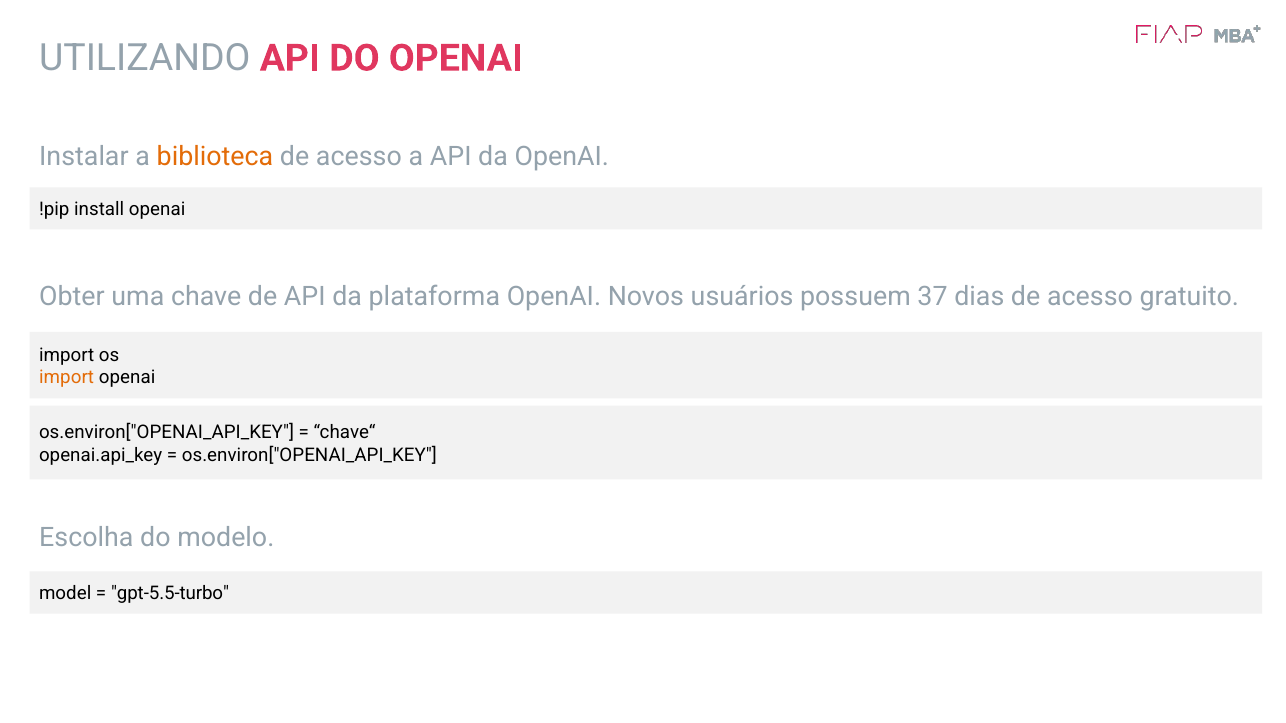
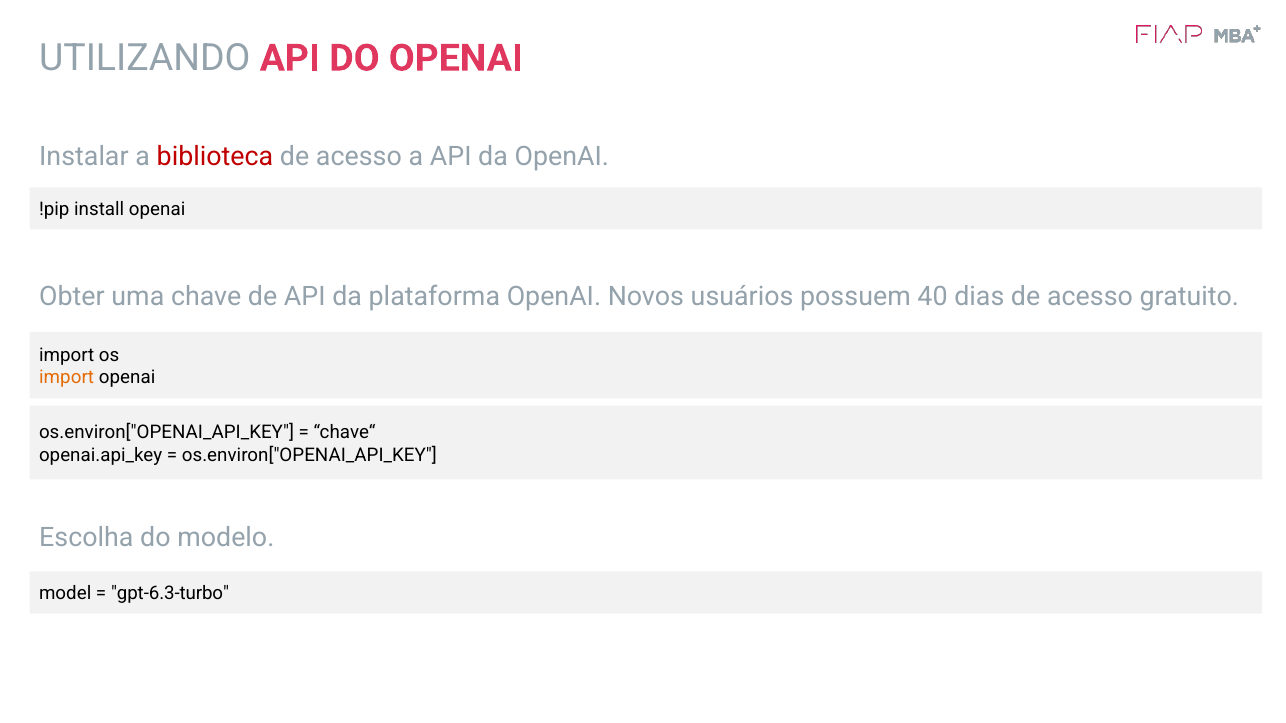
biblioteca colour: orange -> red (215, 157)
37: 37 -> 40 (933, 297)
gpt-5.5-turbo: gpt-5.5-turbo -> gpt-6.3-turbo (170, 594)
